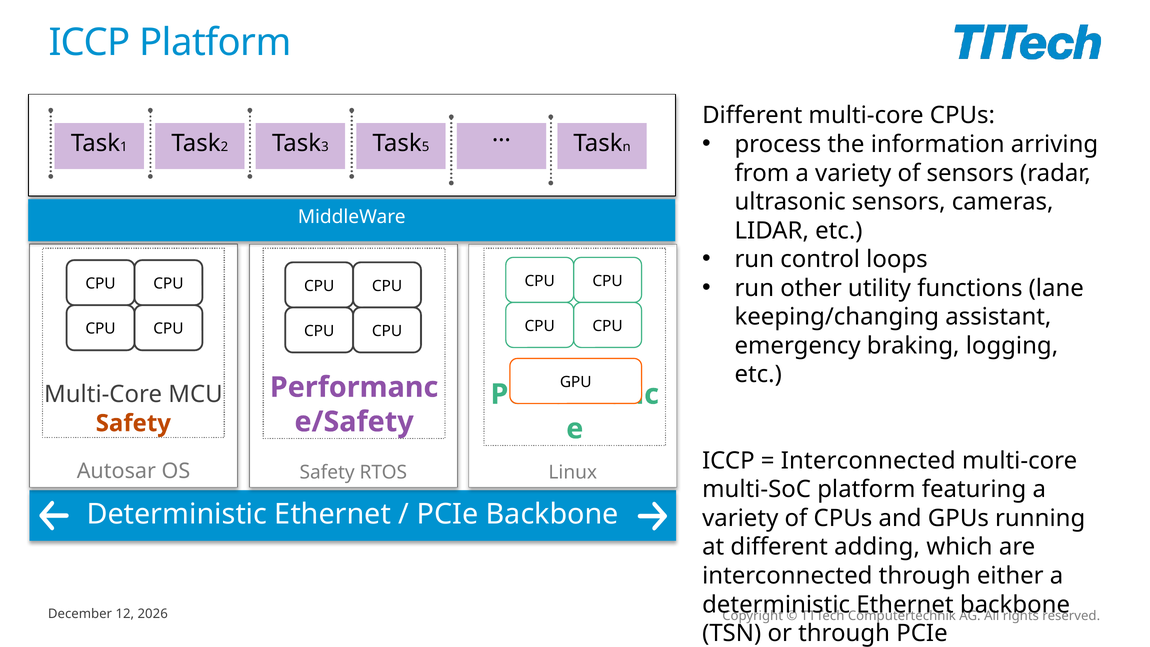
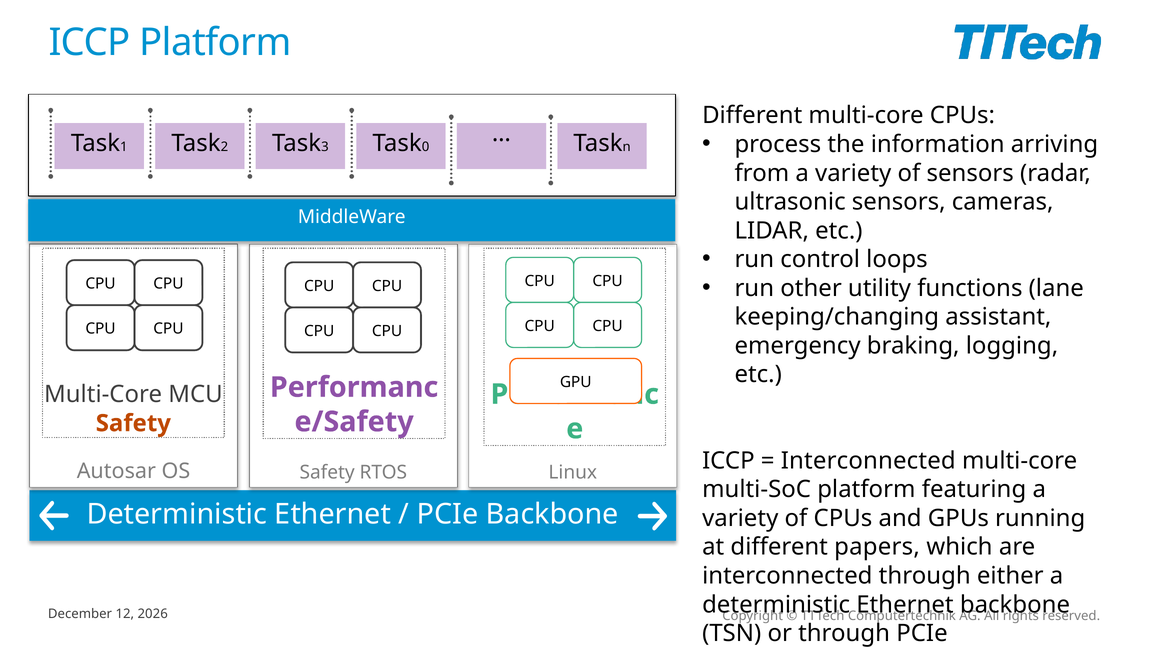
5: 5 -> 0 (426, 147)
adding: adding -> papers (877, 547)
